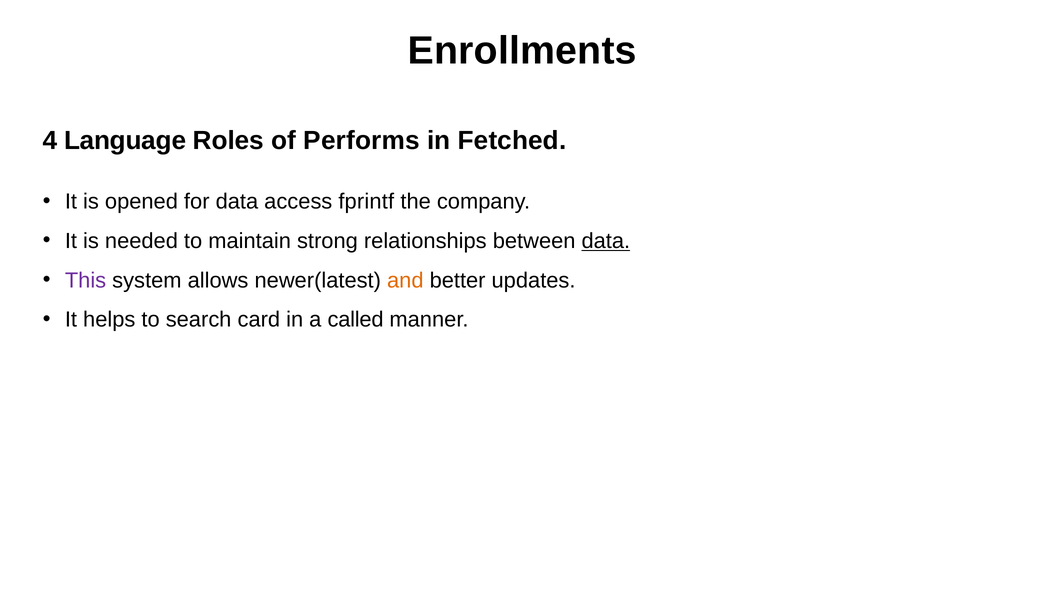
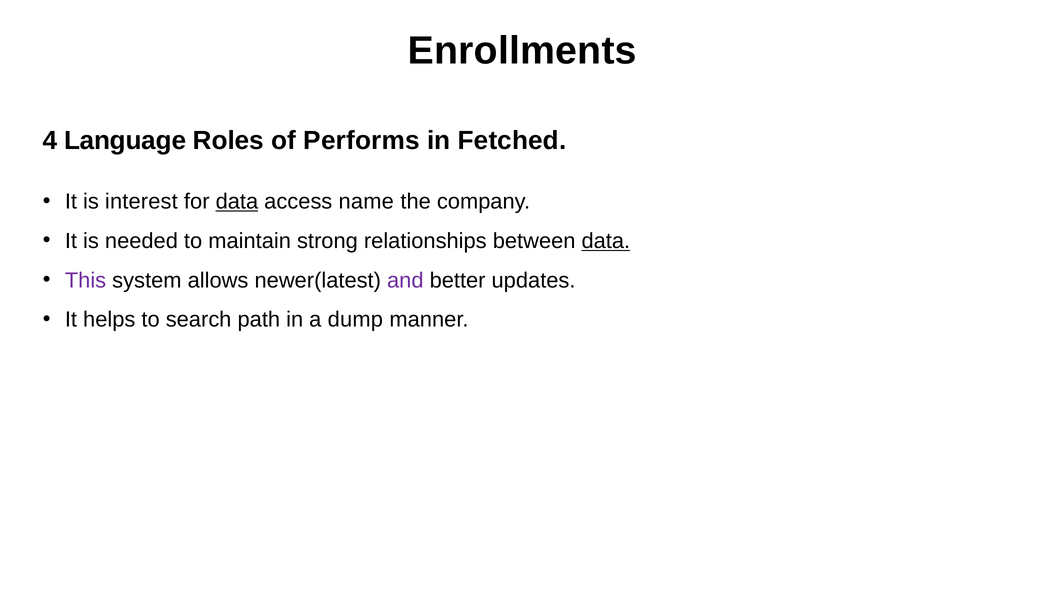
opened: opened -> interest (141, 202)
data underline: none -> present (237, 202)
fprintf: fprintf -> name (366, 202)
and colour: orange -> purple (405, 280)
card: card -> path (259, 320)
called: called -> dump (355, 320)
